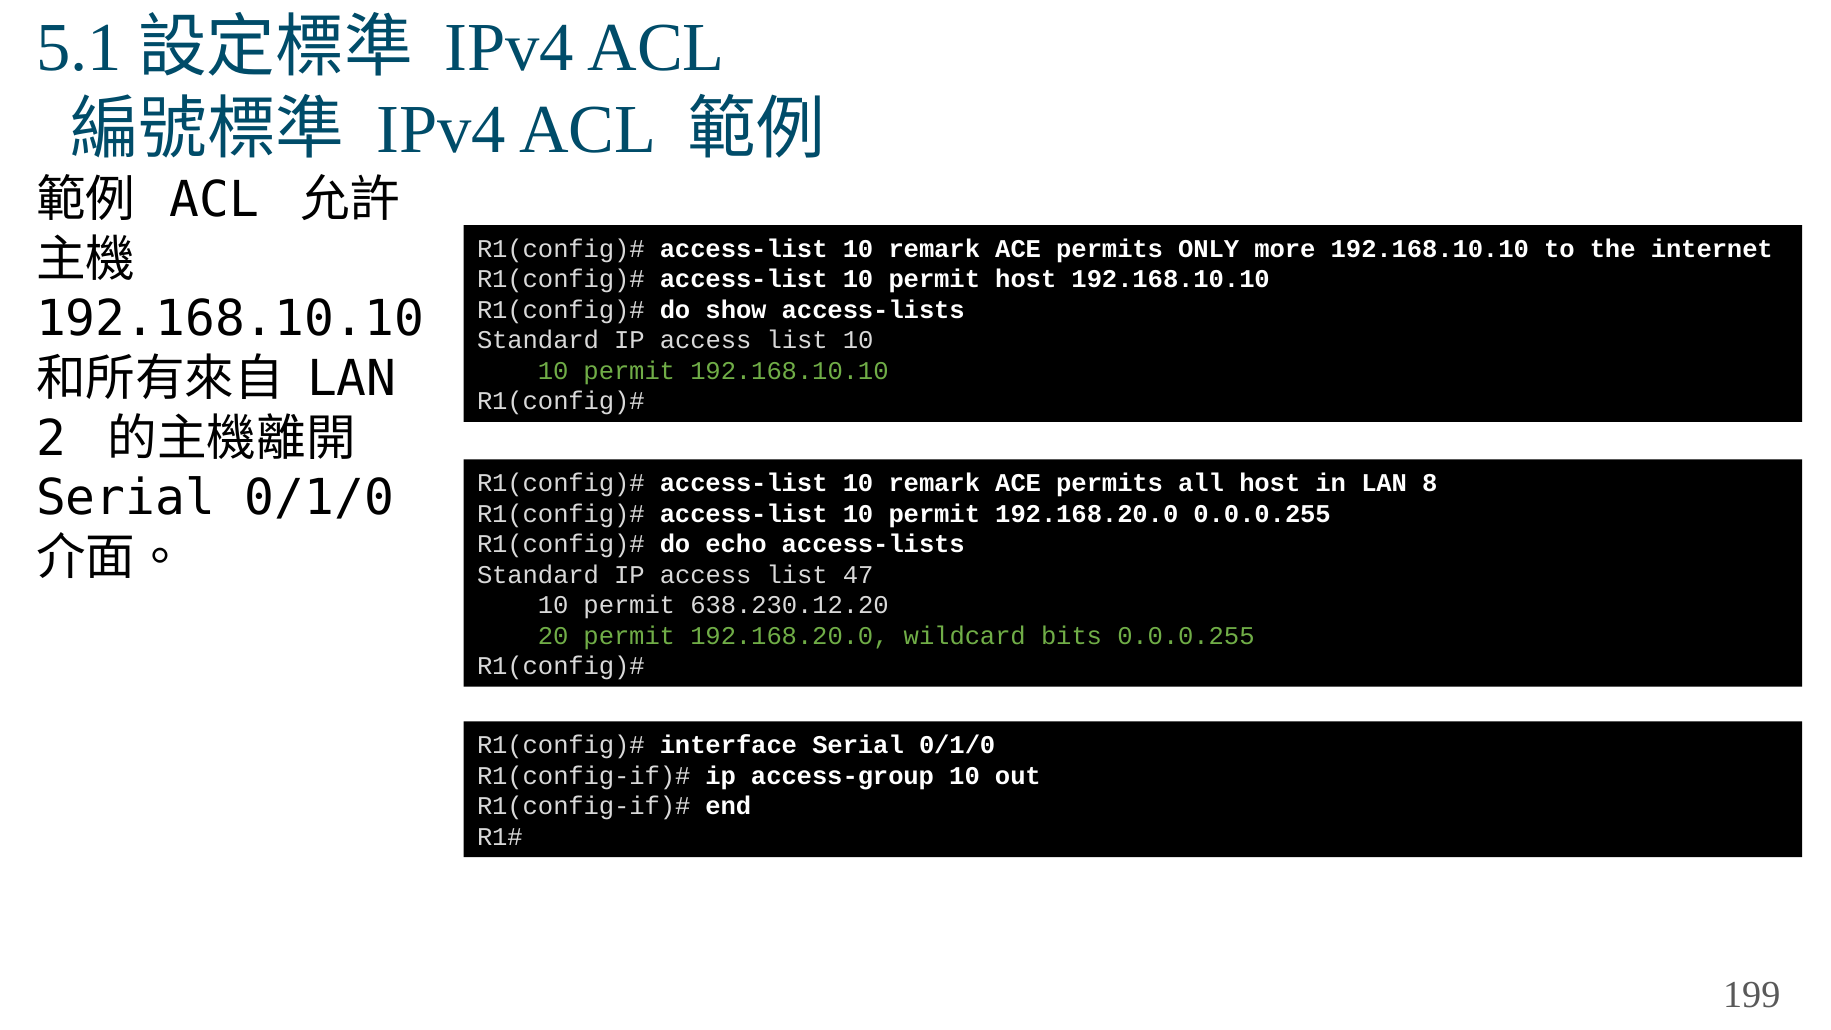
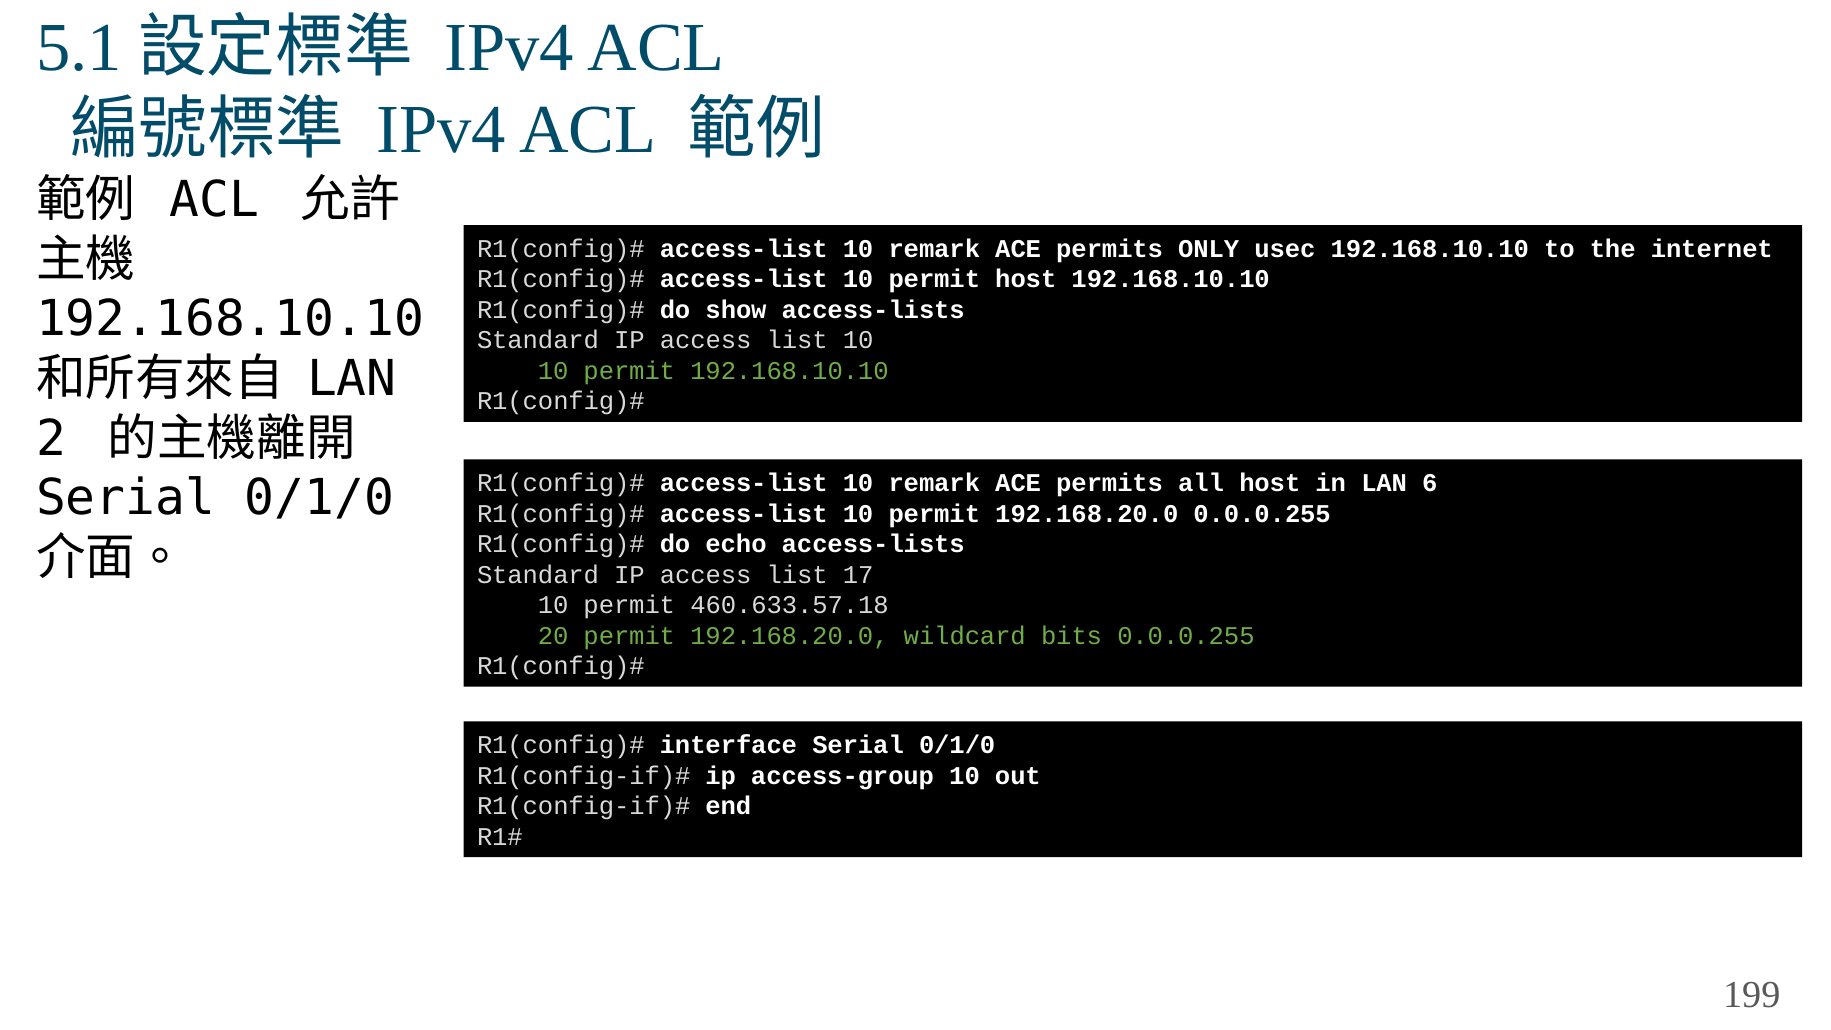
more: more -> usec (1285, 249)
8: 8 -> 6 (1430, 483)
47: 47 -> 17 (858, 575)
638.230.12.20: 638.230.12.20 -> 460.633.57.18 (790, 605)
